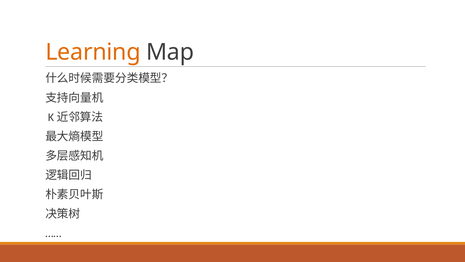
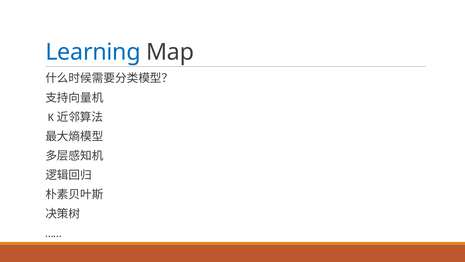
Learning colour: orange -> blue (93, 52)
